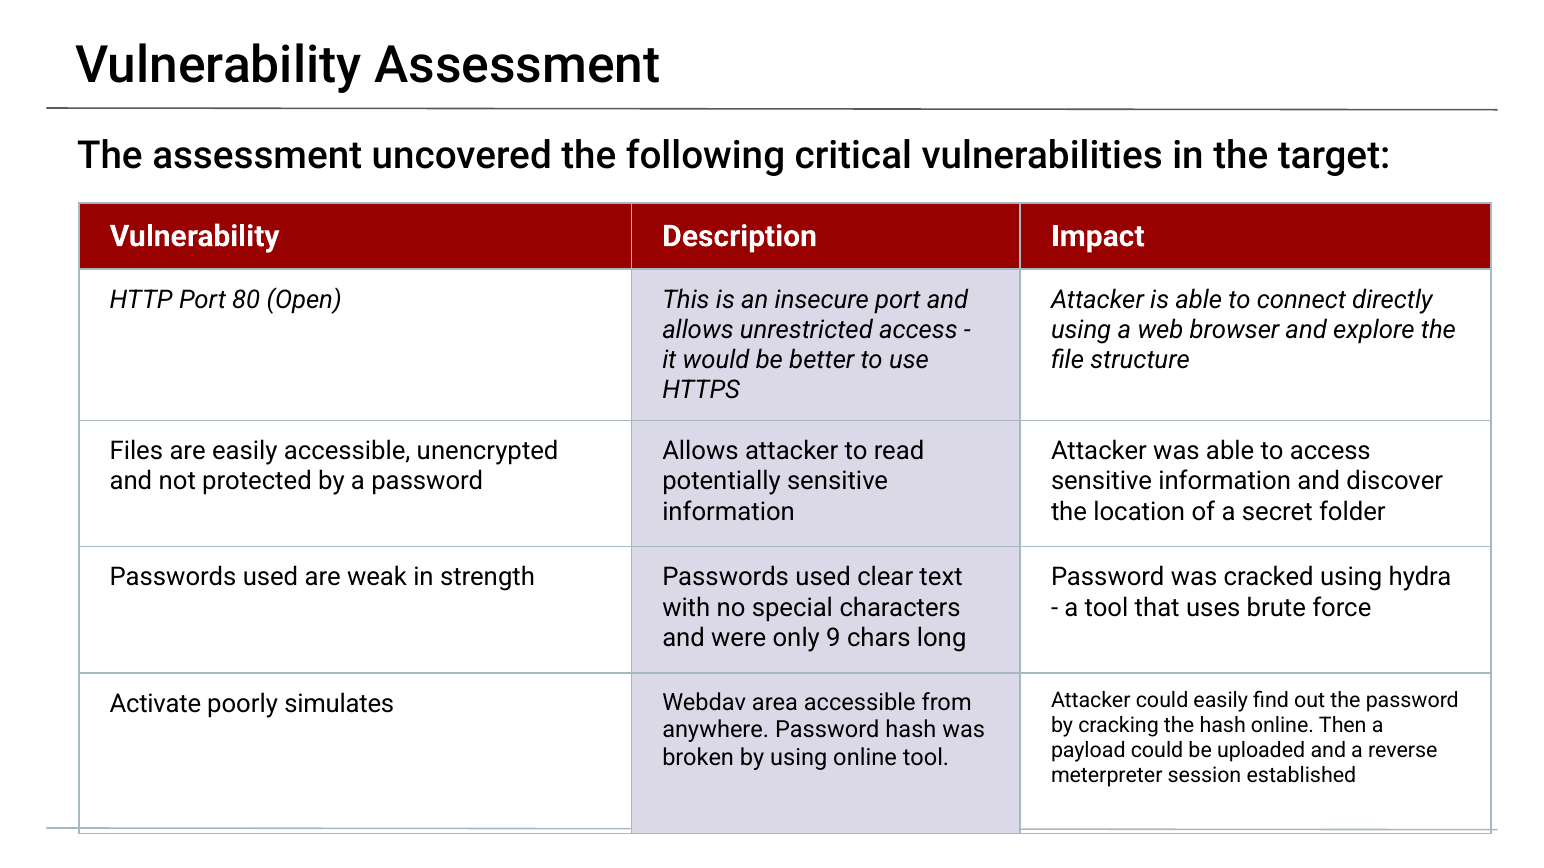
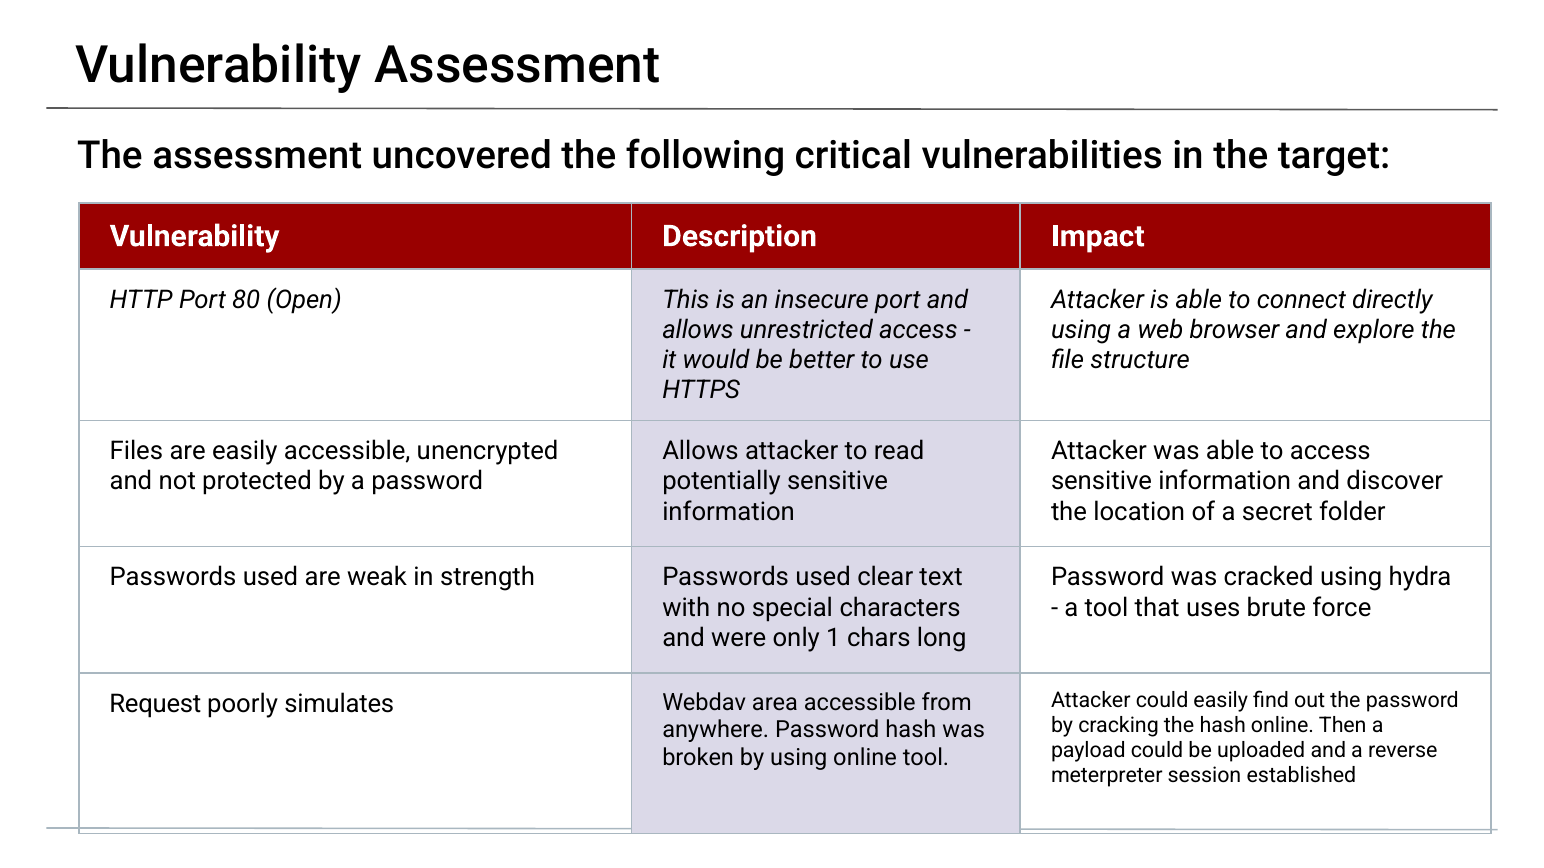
9: 9 -> 1 (833, 638)
Activate: Activate -> Request (155, 704)
